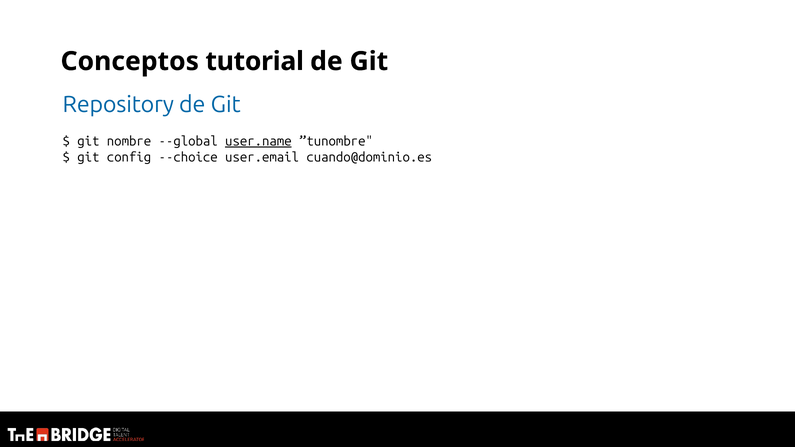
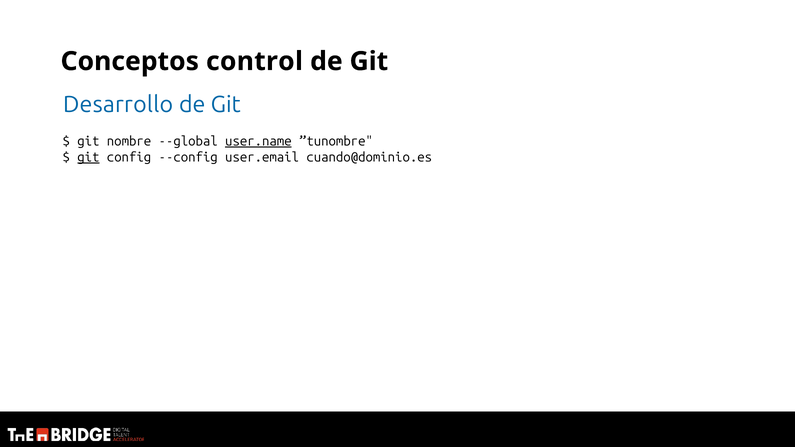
tutorial: tutorial -> control (254, 61)
Repository: Repository -> Desarrollo (118, 104)
git underline: none -> present (88, 157)
--choice: --choice -> --config (188, 157)
